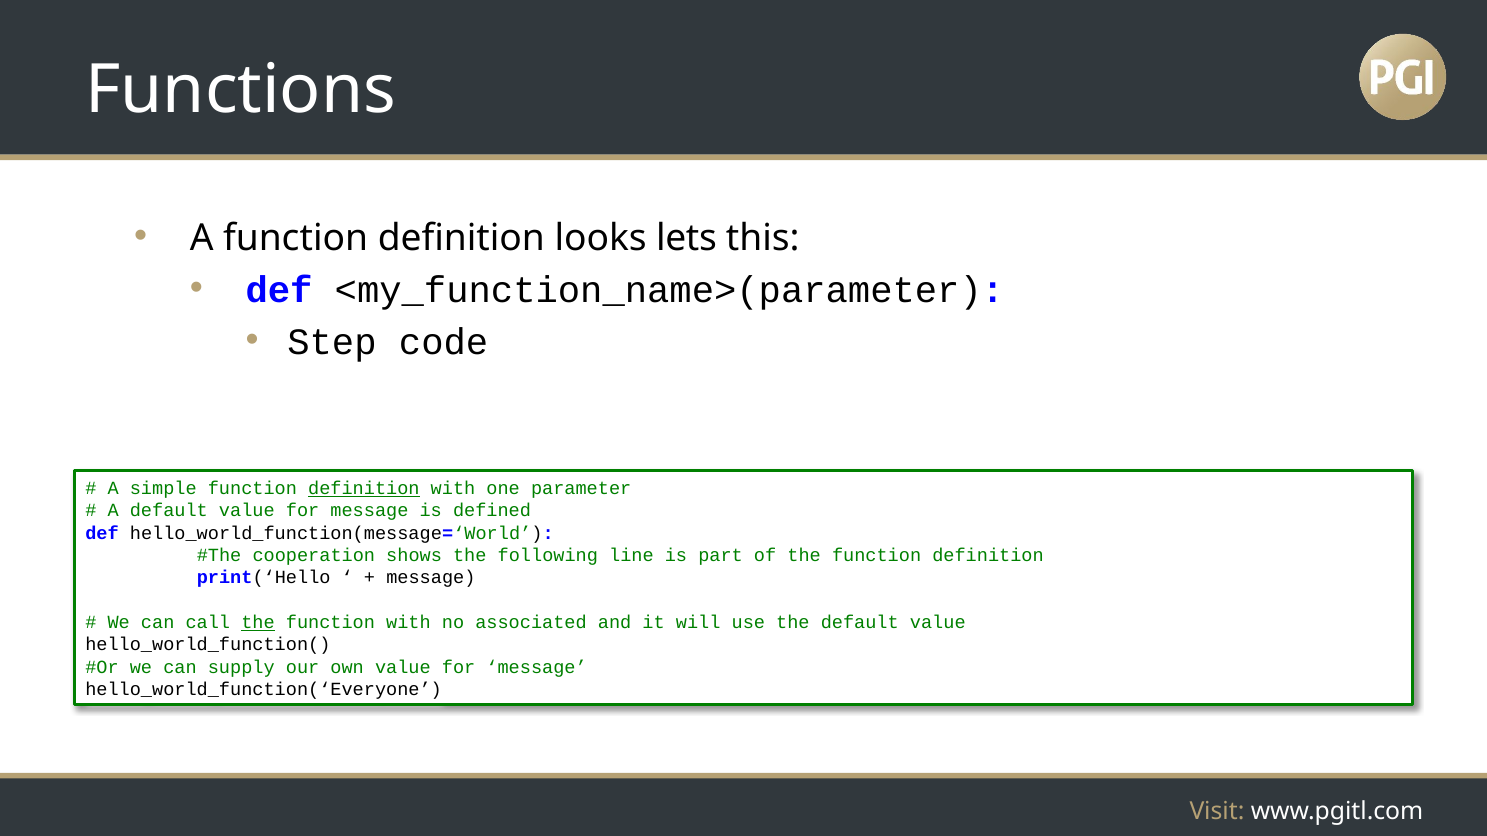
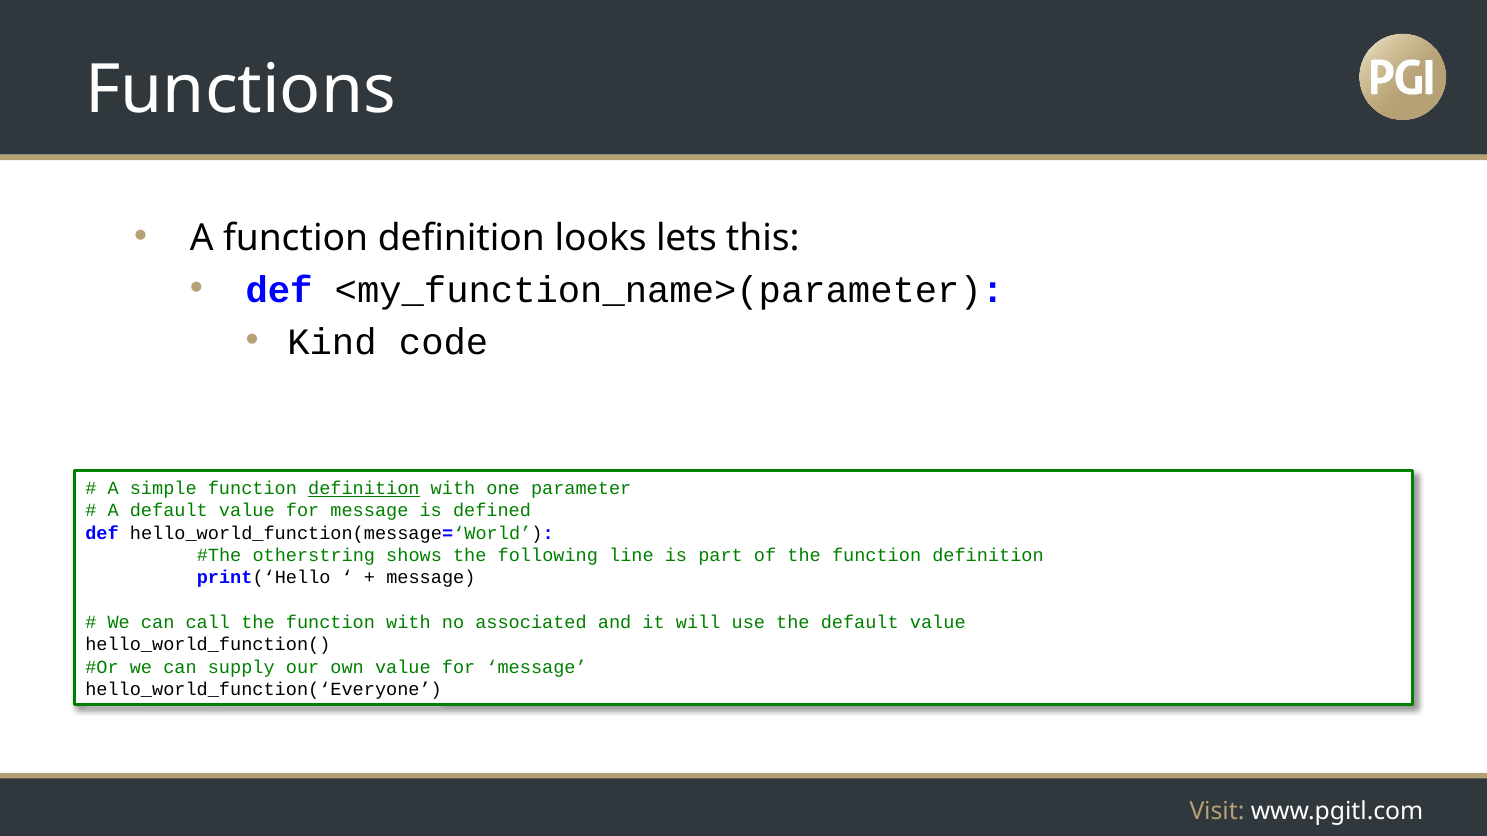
Step: Step -> Kind (332, 342)
cooperation: cooperation -> otherstring (314, 556)
the underline: present -> none (258, 623)
